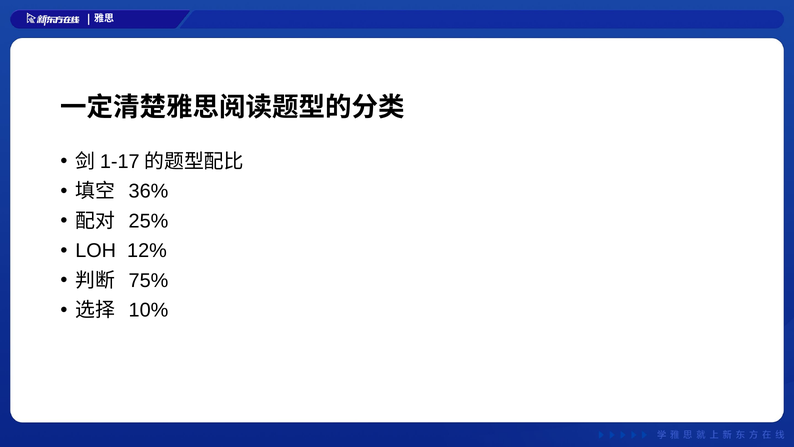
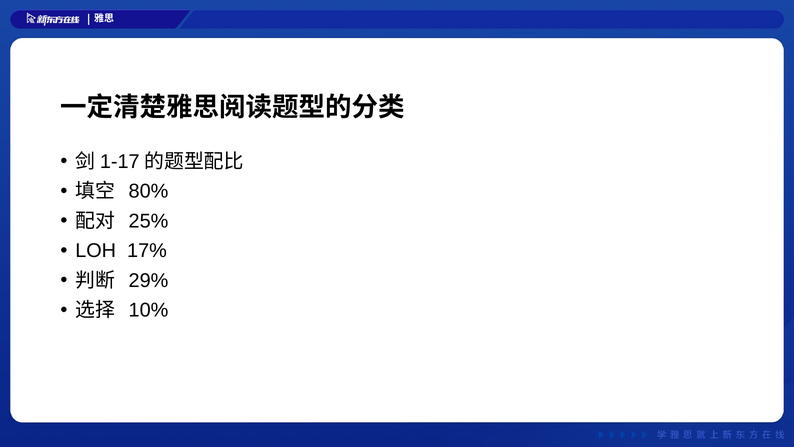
36%: 36% -> 80% (148, 191)
12%: 12% -> 17% (147, 251)
75%: 75% -> 29% (148, 280)
